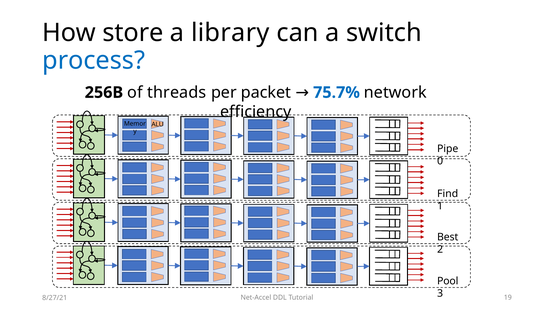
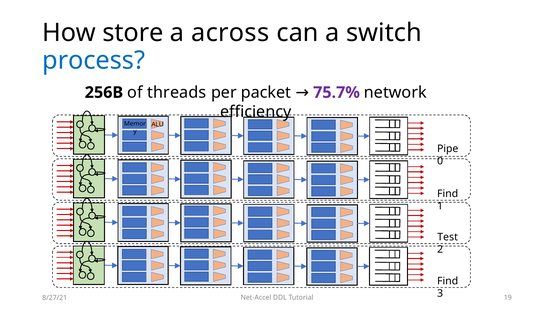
library: library -> across (230, 33)
75.7% colour: blue -> purple (336, 92)
Best: Best -> Test (448, 237)
Pool: Pool -> Find (448, 281)
